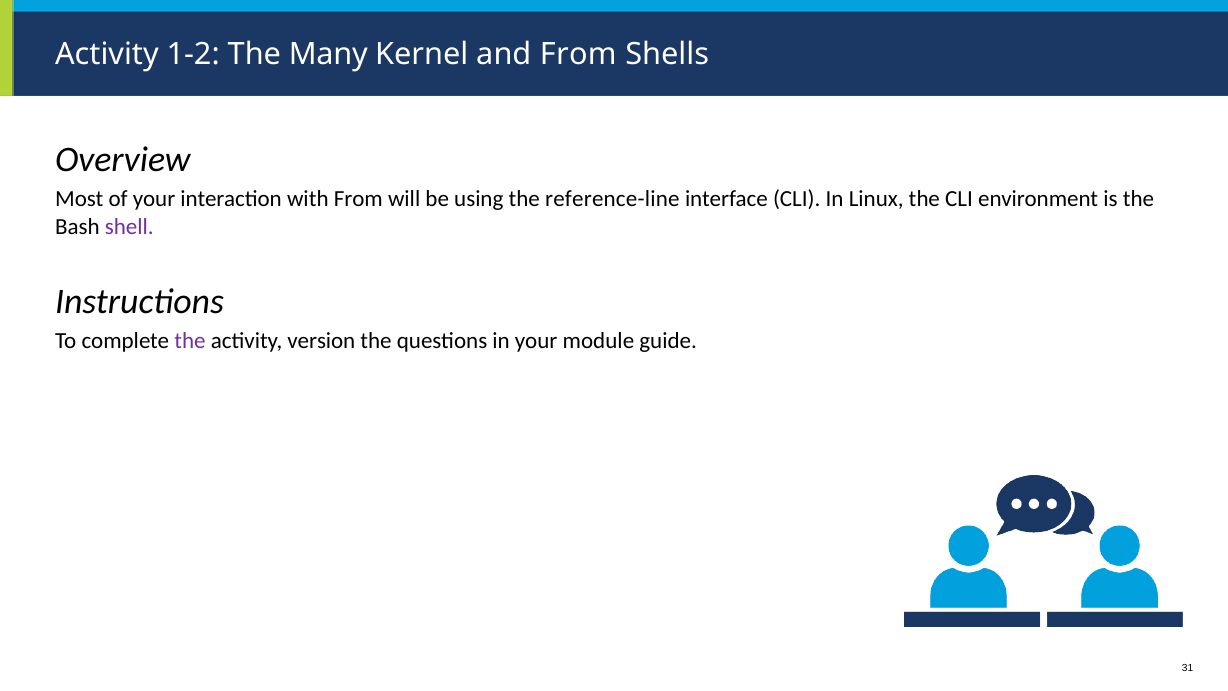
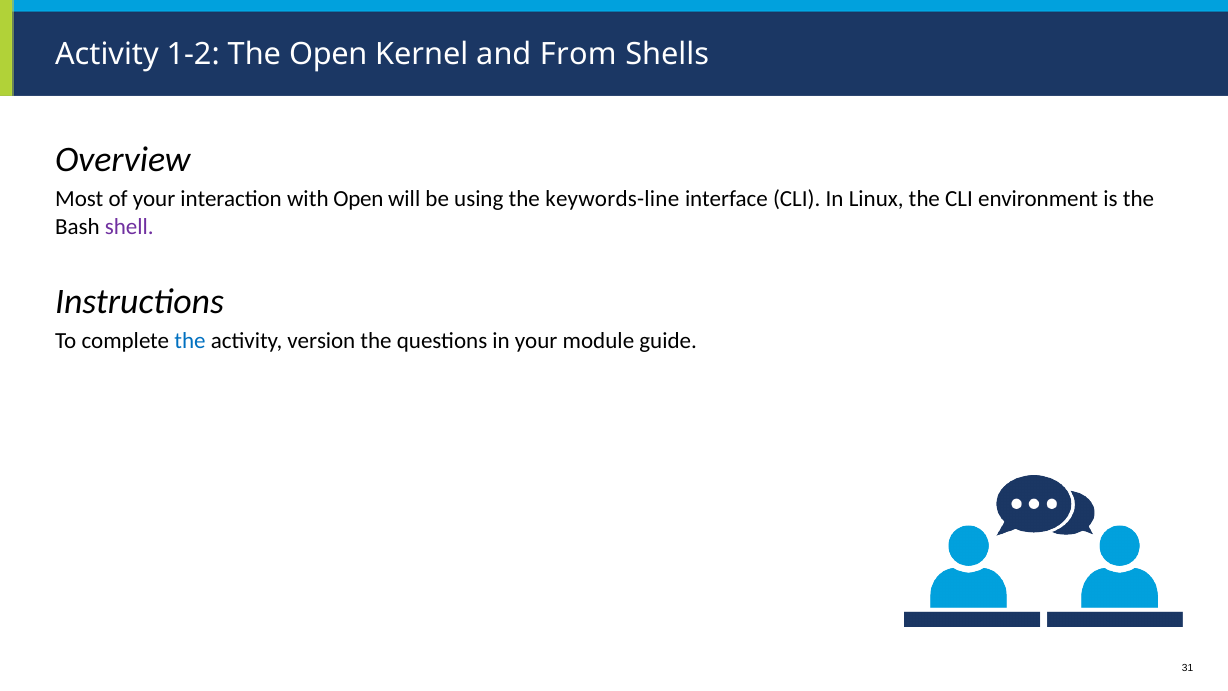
The Many: Many -> Open (328, 55)
with From: From -> Open (358, 199)
reference-line: reference-line -> keywords-line (612, 199)
the colour: purple -> blue (190, 341)
